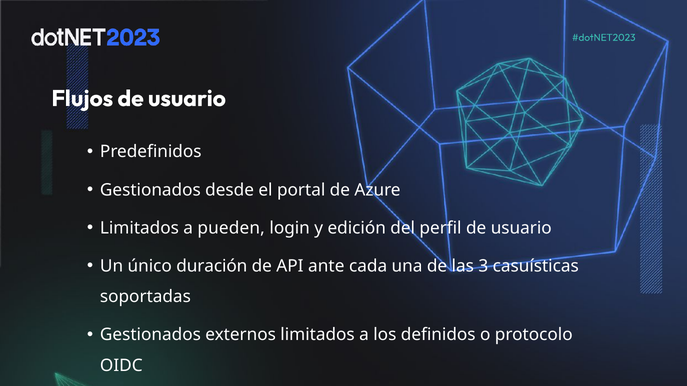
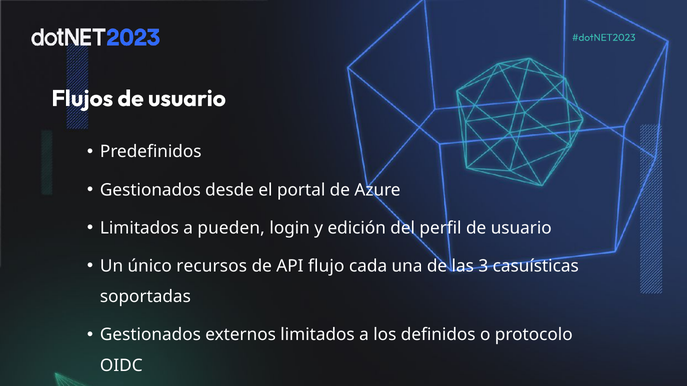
duración: duración -> recursos (212, 266)
ante: ante -> flujo (326, 266)
